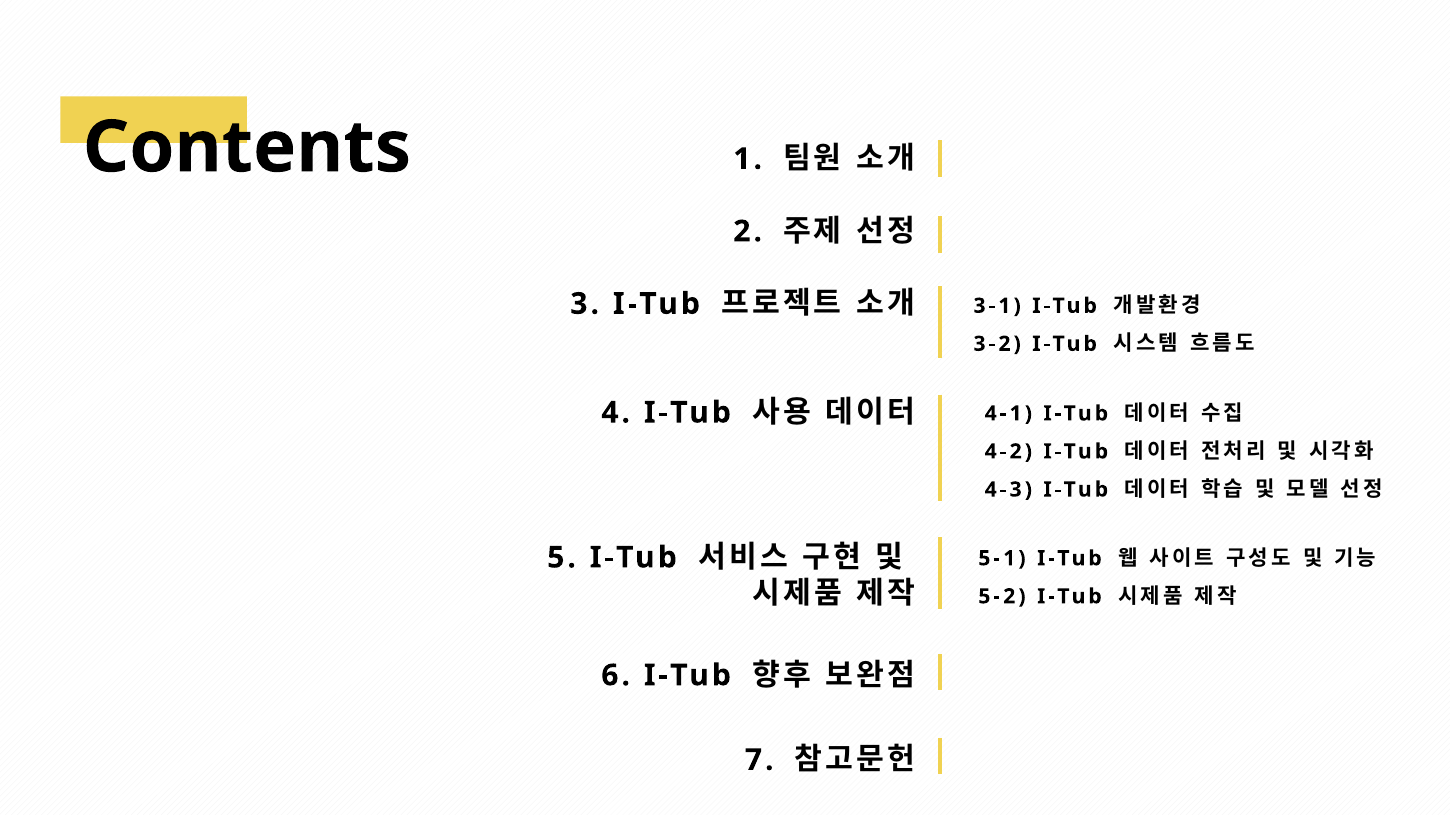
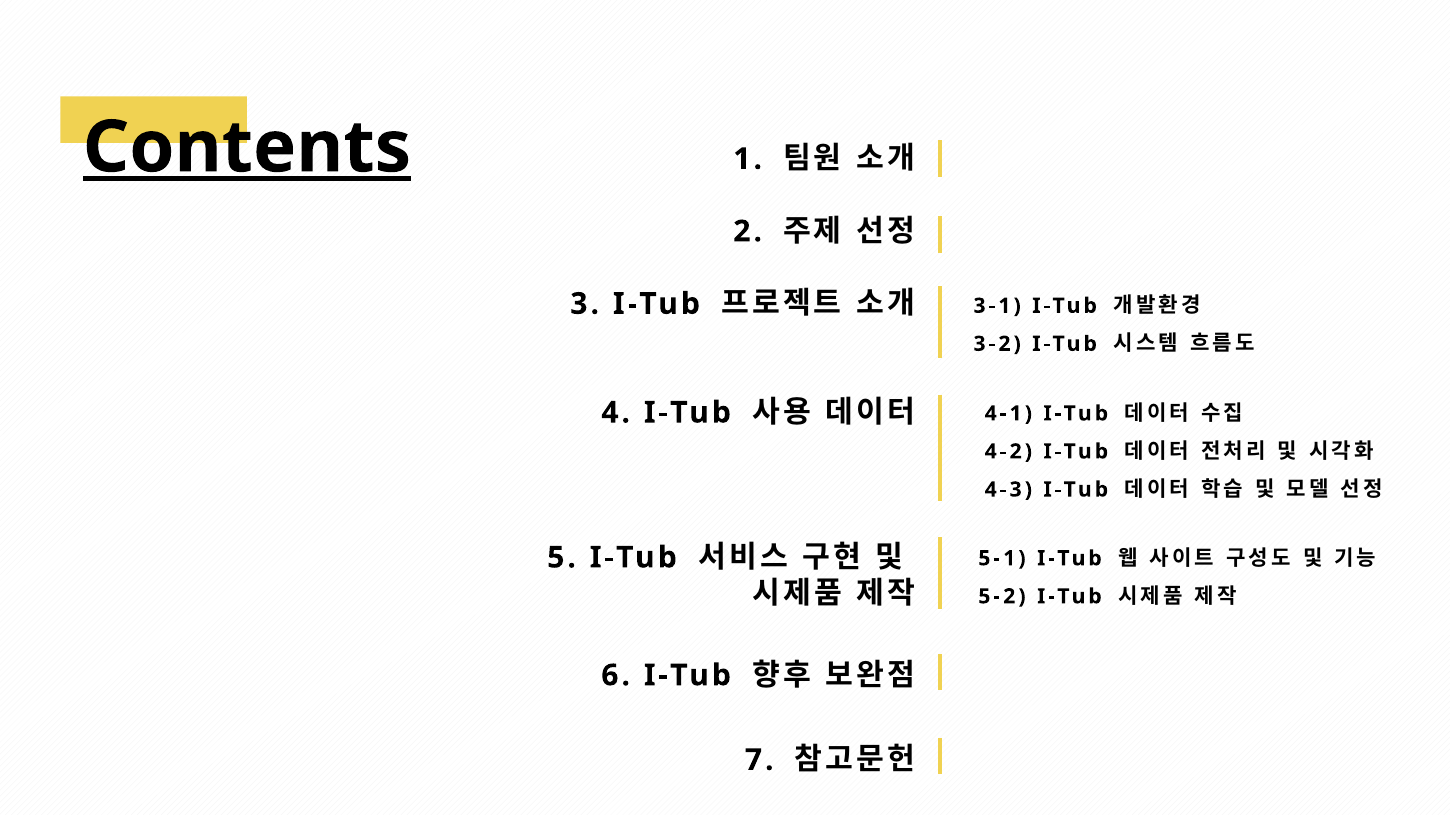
Contents underline: none -> present (247, 148)
